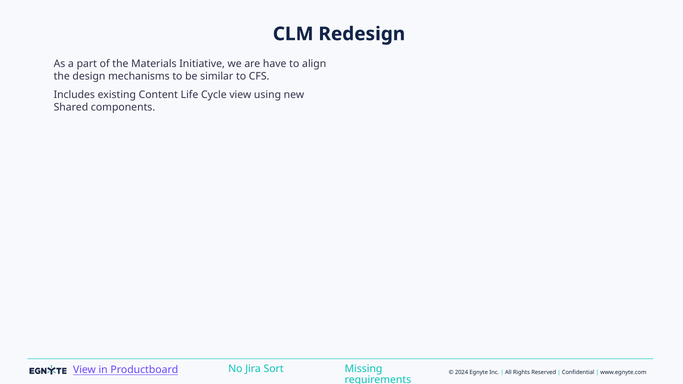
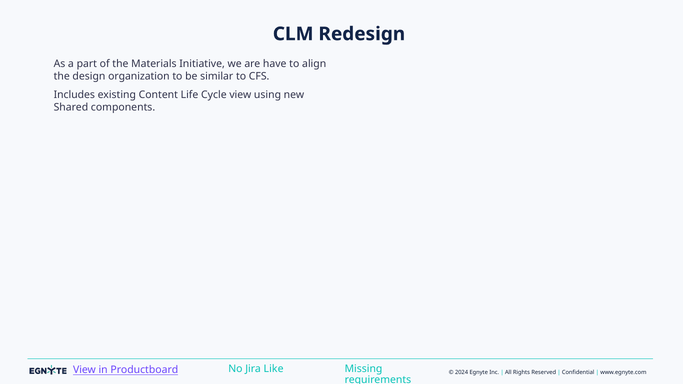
mechanisms: mechanisms -> organization (139, 76)
Sort: Sort -> Like (274, 369)
